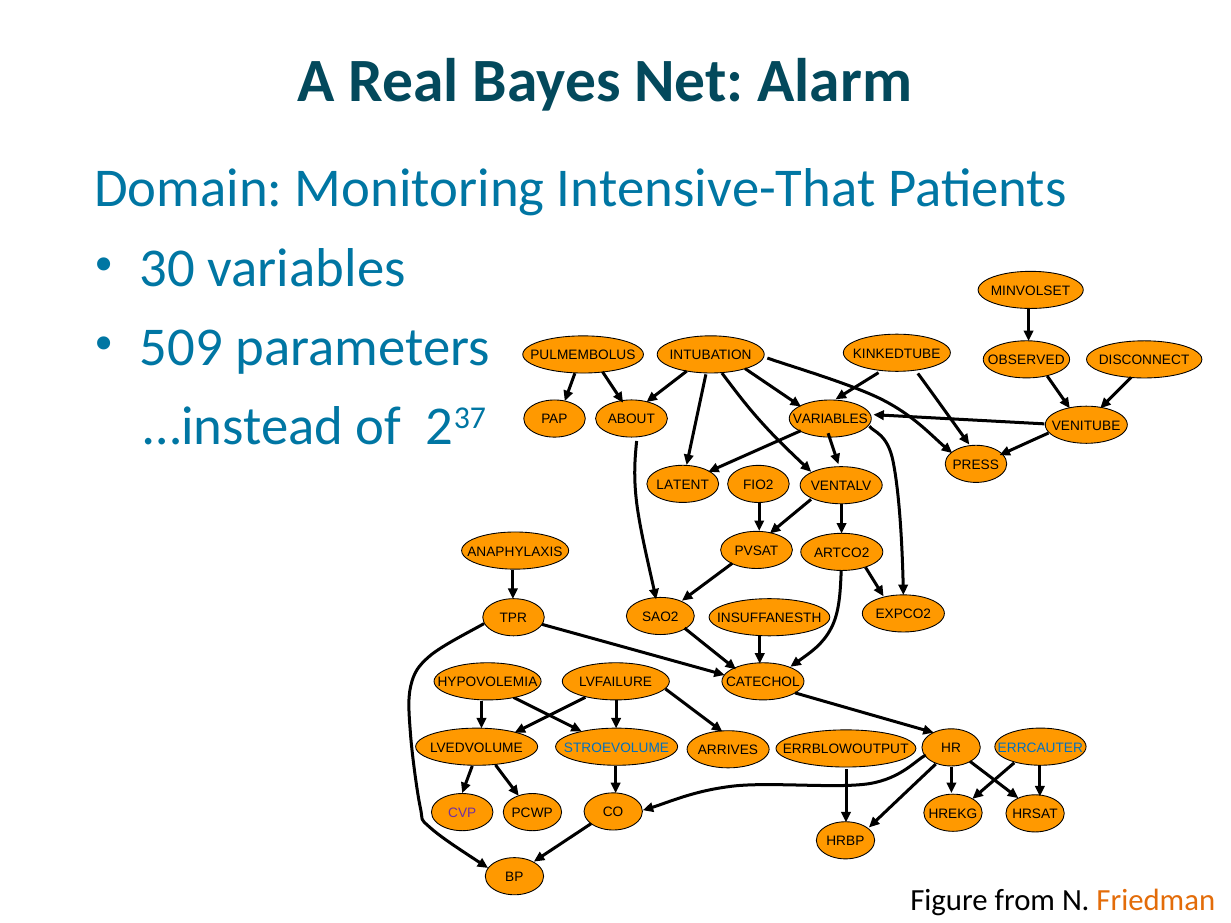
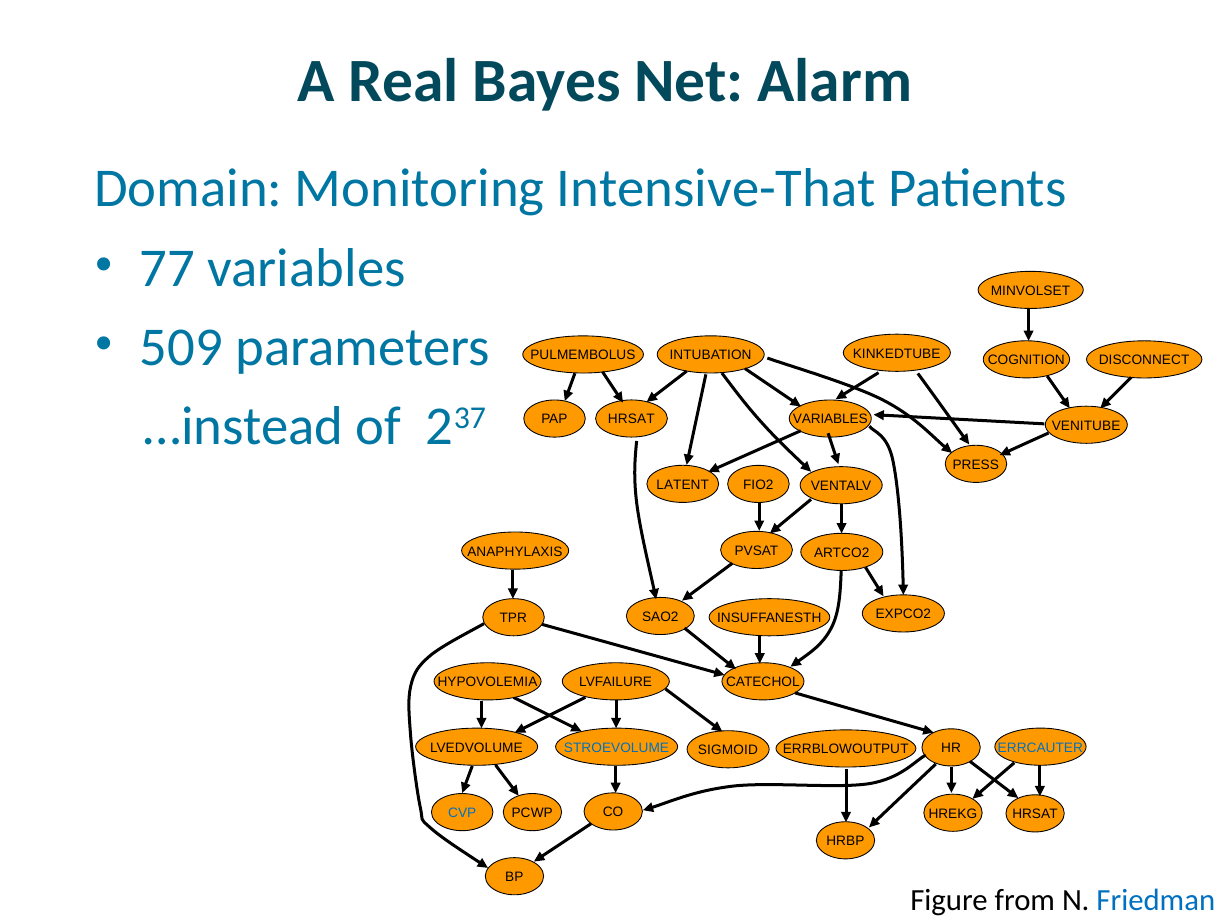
30: 30 -> 77 (168, 268)
OBSERVED: OBSERVED -> COGNITION (1026, 360)
PAP ABOUT: ABOUT -> HRSAT (631, 420)
ARRIVES: ARRIVES -> SIGMOID (728, 750)
CVP colour: purple -> blue (462, 813)
Friedman colour: orange -> blue (1156, 901)
